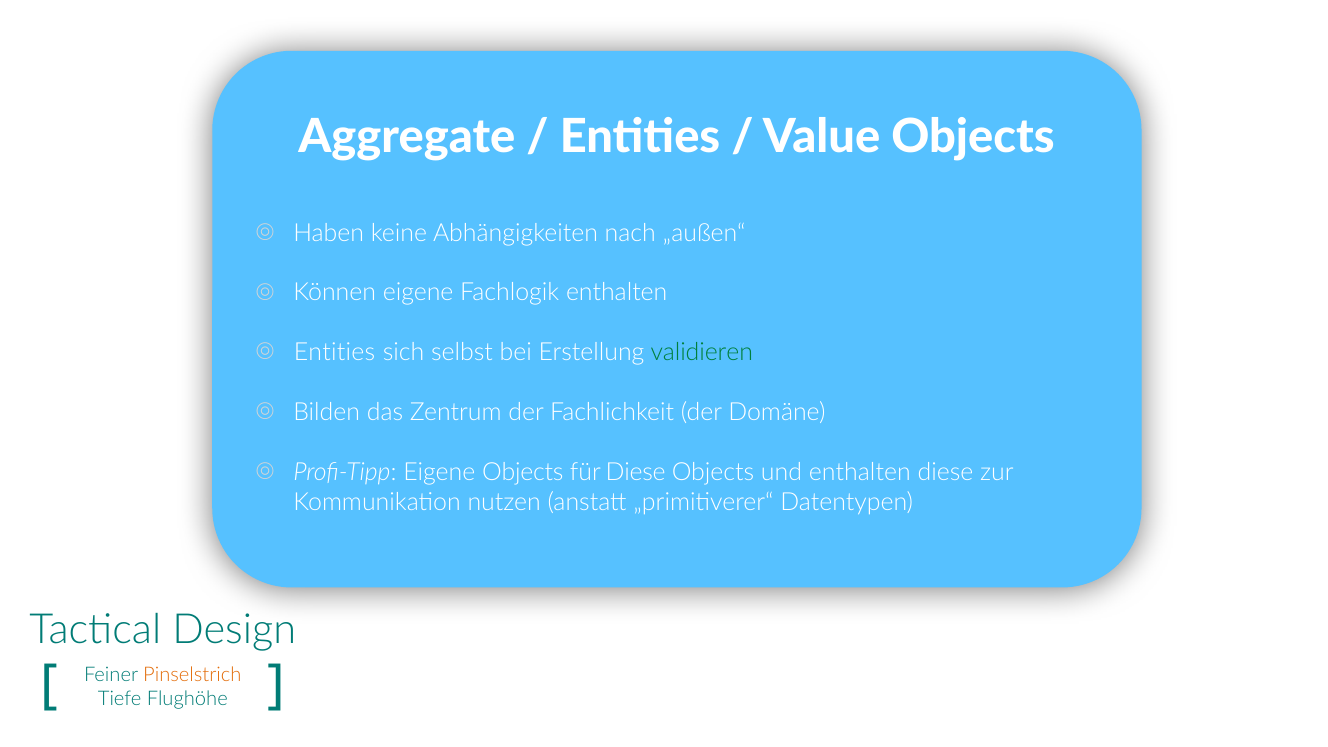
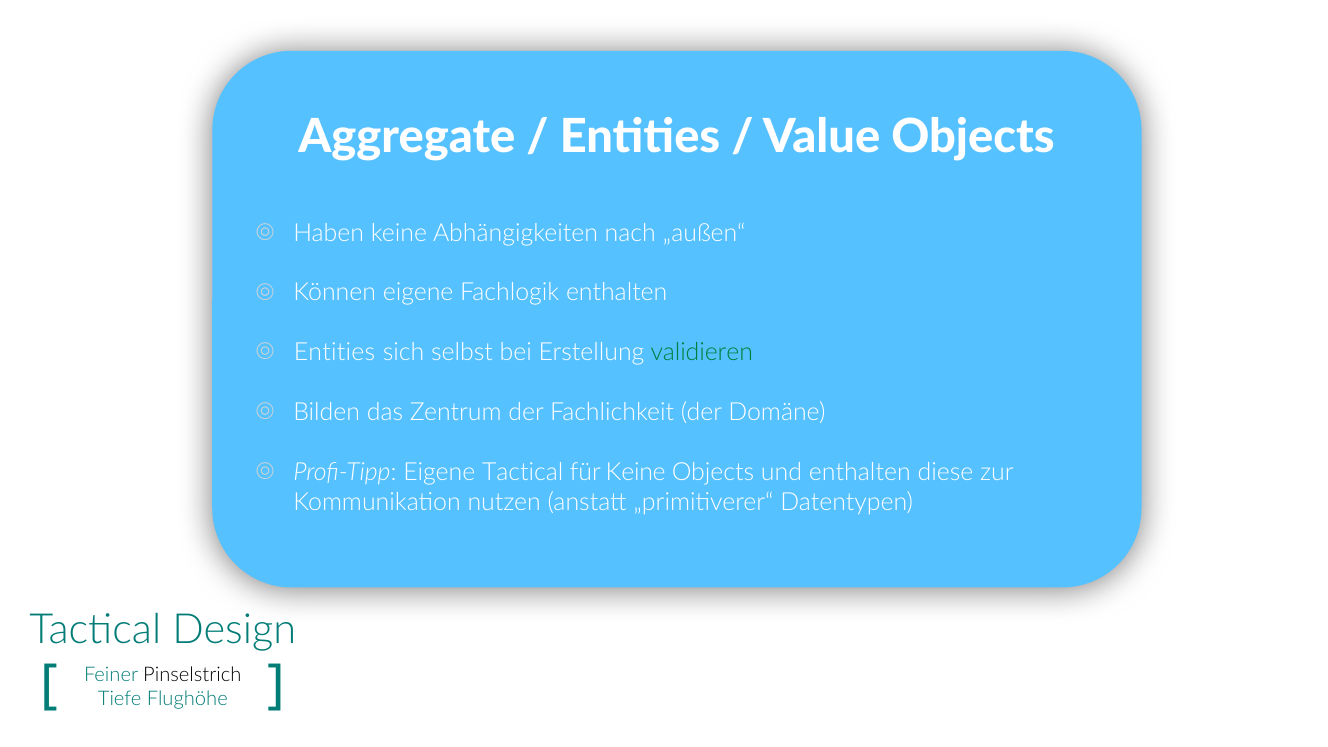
Eigene Objects: Objects -> Tactical (523, 472)
für Diese: Diese -> Keine (636, 472)
Pinselstrich colour: orange -> black (192, 675)
